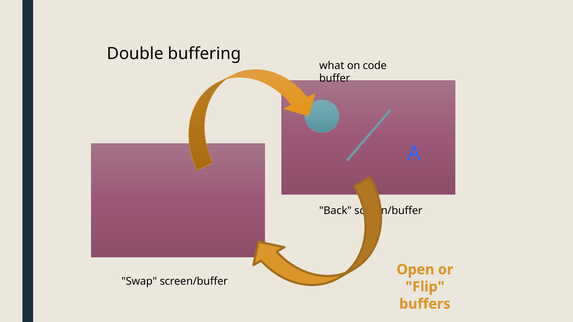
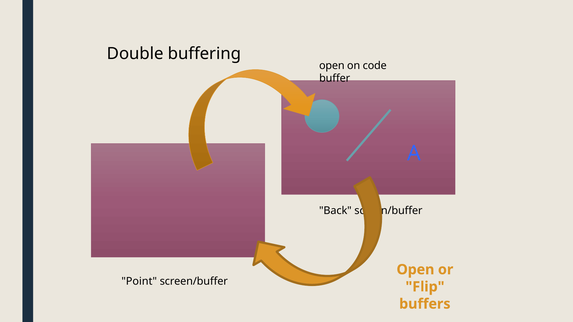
what: what -> open (332, 66)
Swap: Swap -> Point (139, 282)
